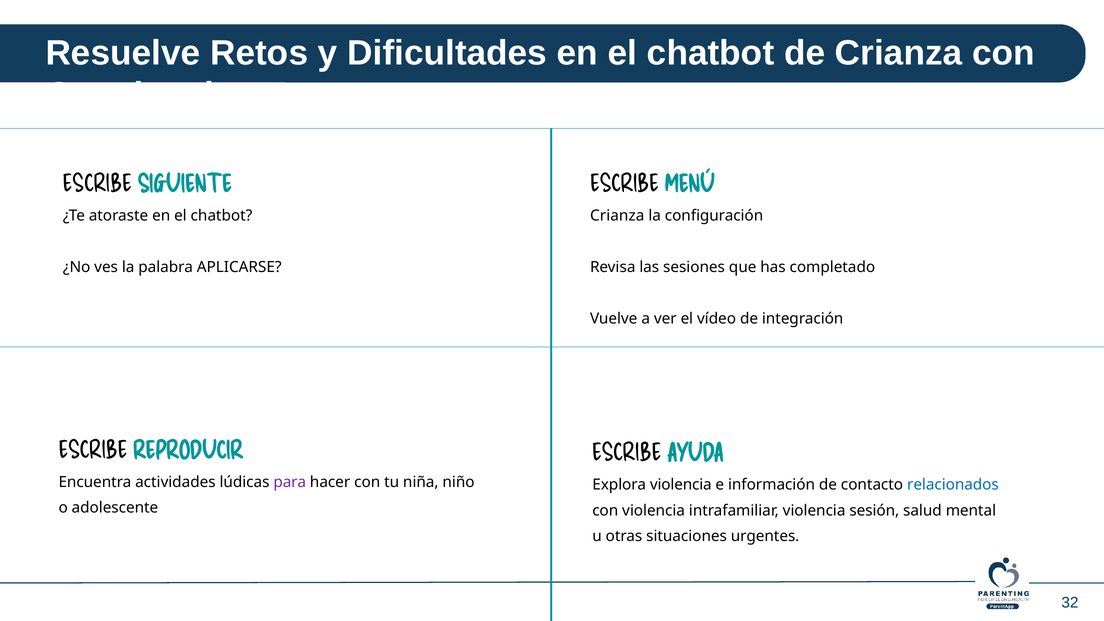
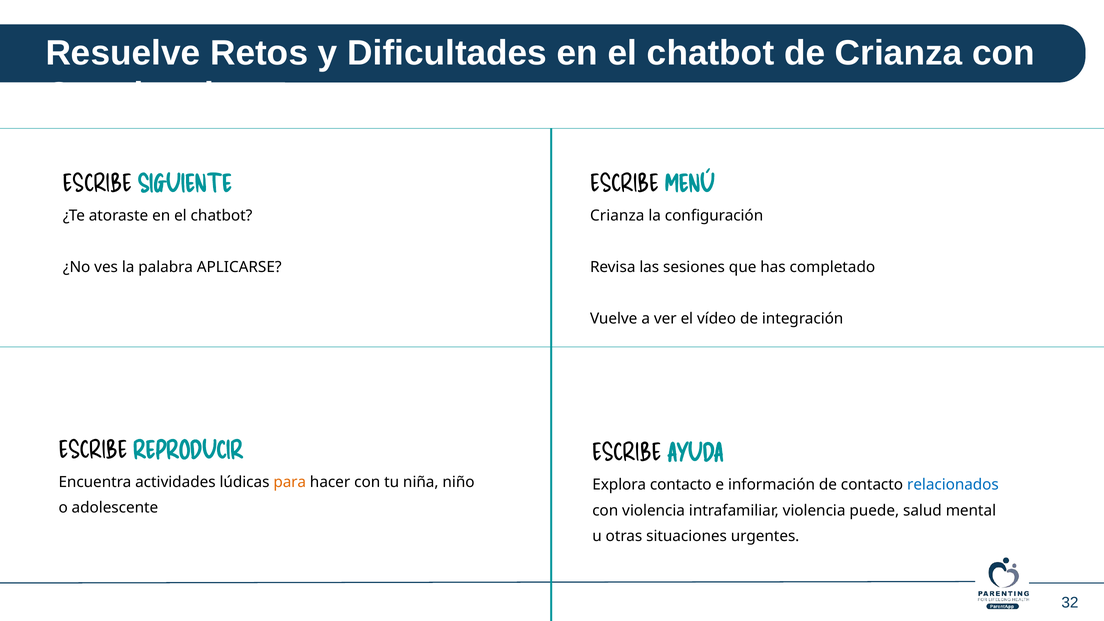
para colour: purple -> orange (290, 482)
Explora violencia: violencia -> contacto (681, 485)
sesión: sesión -> puede (874, 510)
